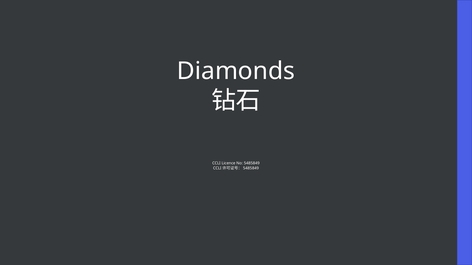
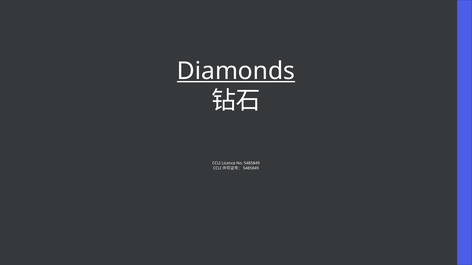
Diamonds underline: none -> present (236, 71)
